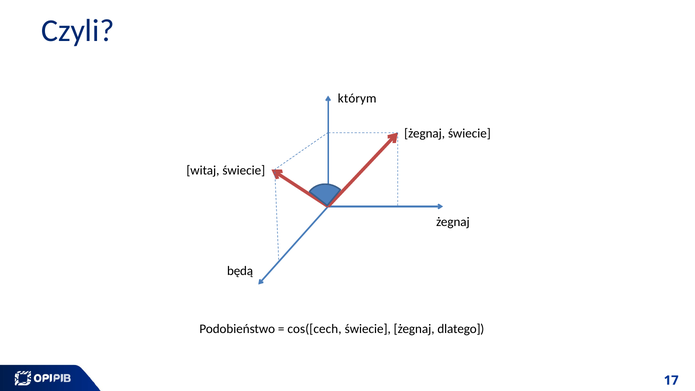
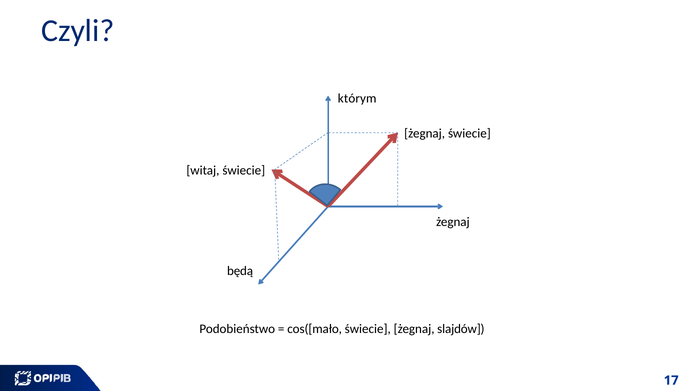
cos([cech: cos([cech -> cos([mało (315, 329)
dlatego: dlatego -> slajdów (461, 329)
